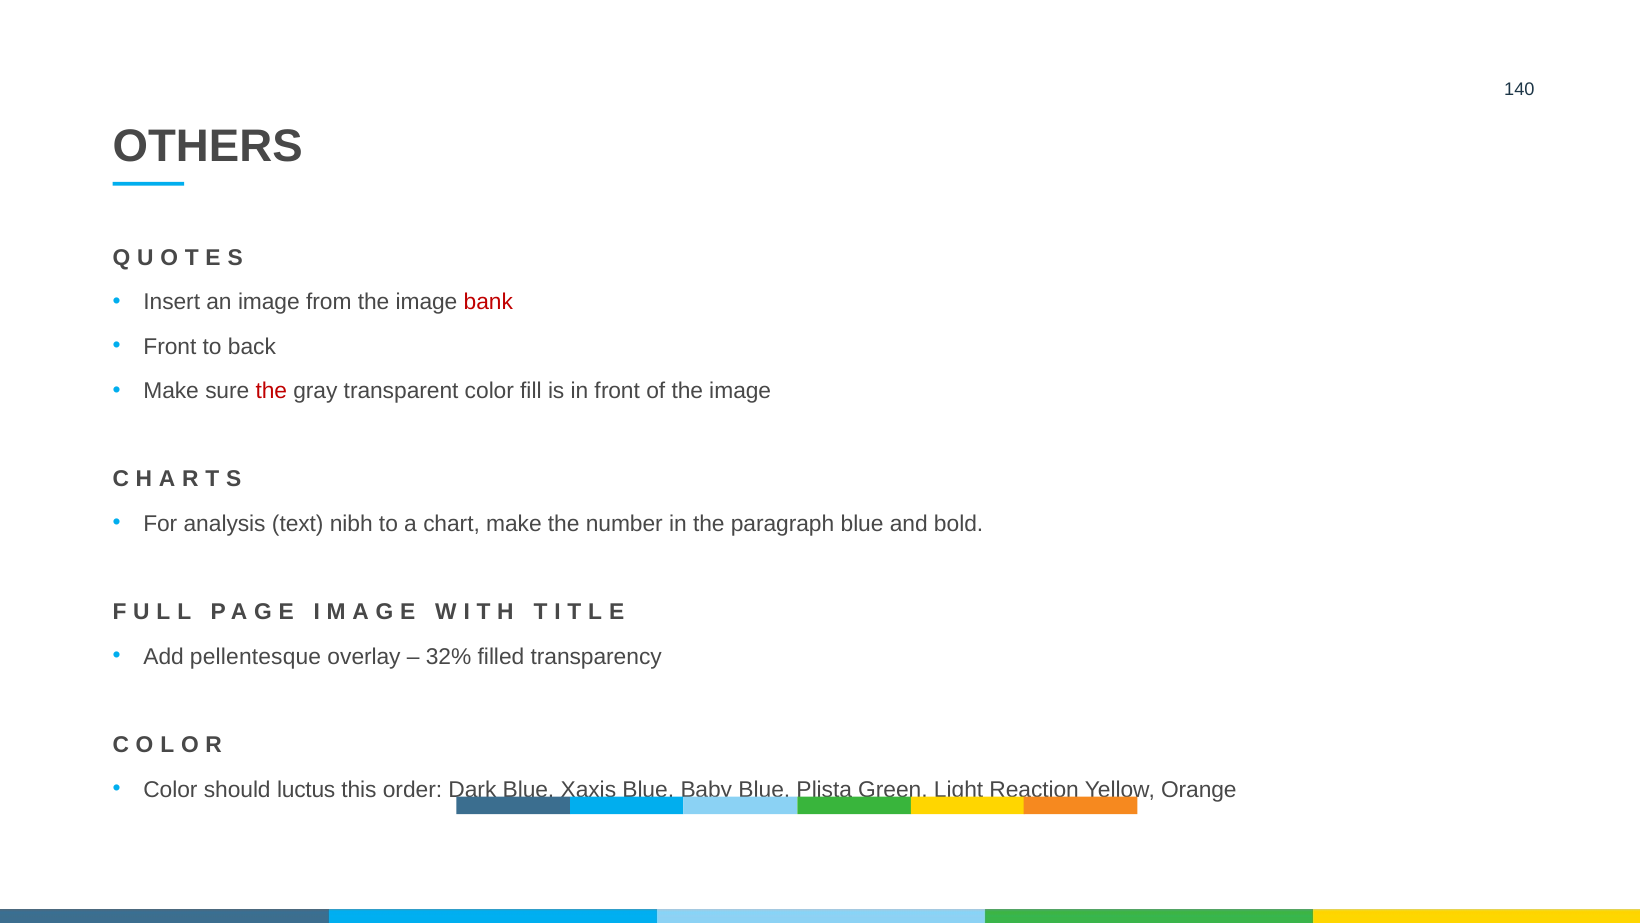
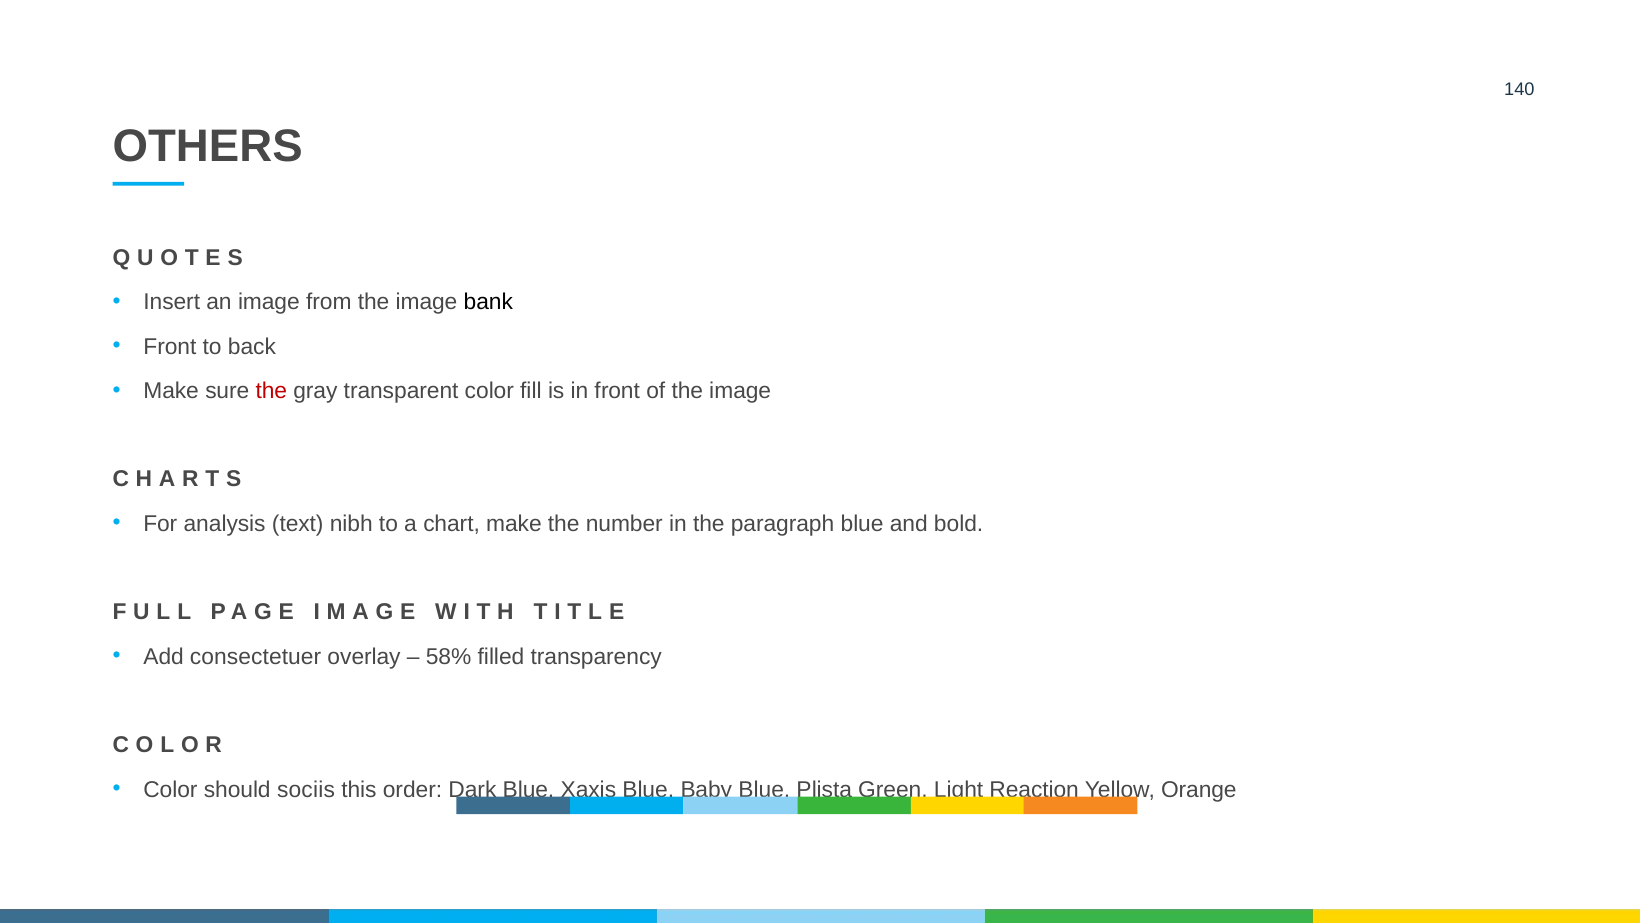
bank colour: red -> black (488, 302)
pellentesque: pellentesque -> consectetuer (256, 656)
32%: 32% -> 58% (449, 656)
luctus: luctus -> sociis (306, 789)
